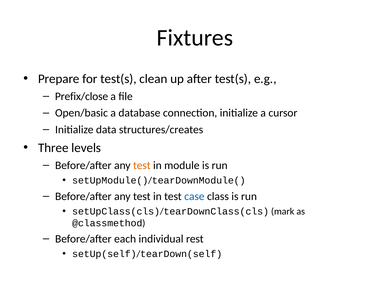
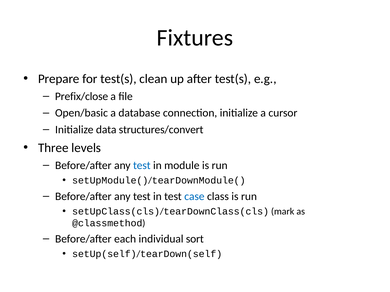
structures/creates: structures/creates -> structures/convert (161, 130)
test colour: orange -> blue (142, 166)
rest: rest -> sort (195, 239)
